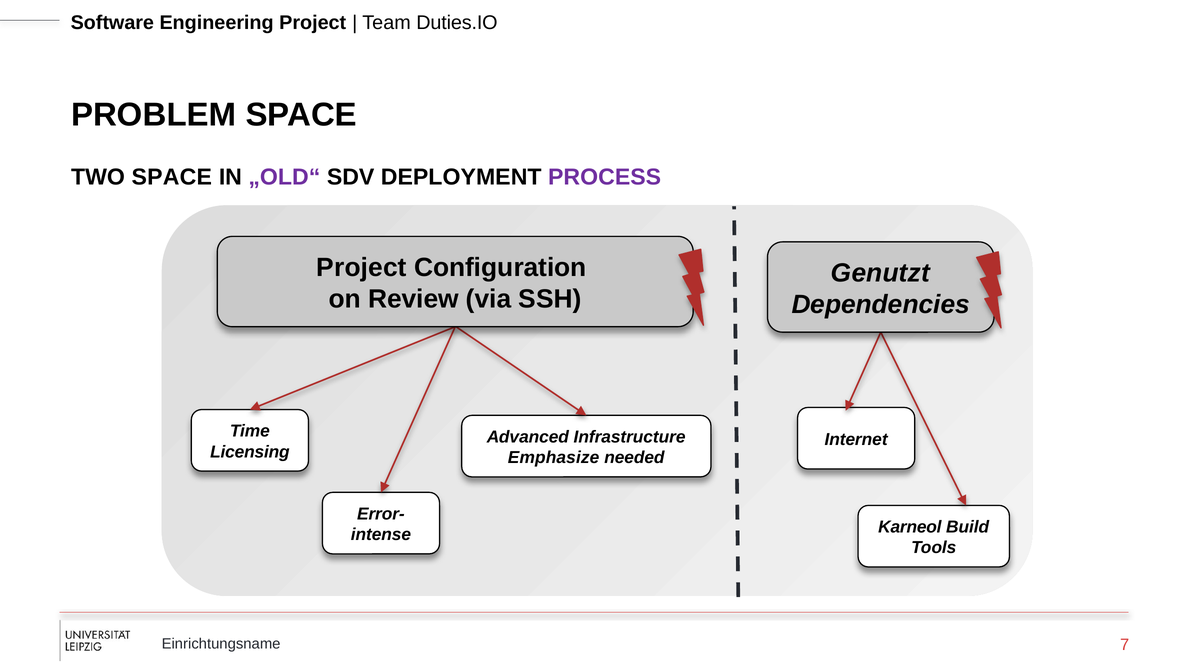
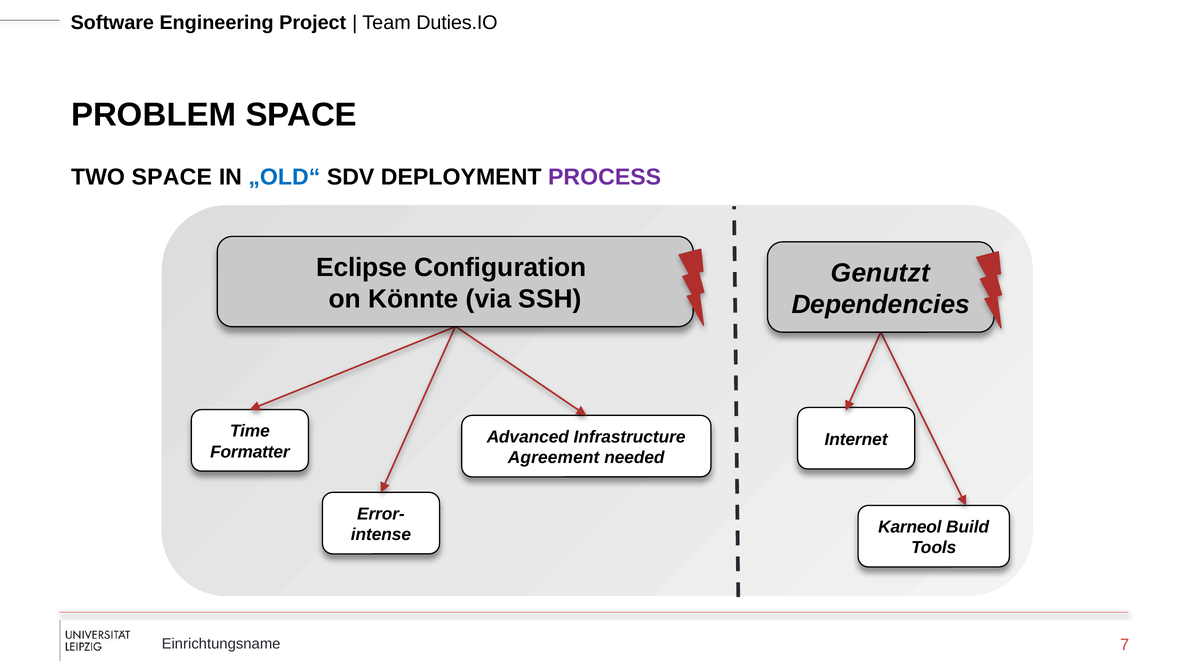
„OLD“ colour: purple -> blue (284, 177)
Project: Project -> Eclipse (362, 268)
Review: Review -> Könnte (413, 299)
Licensing: Licensing -> Formatter (250, 452)
Emphasize: Emphasize -> Agreement (554, 458)
